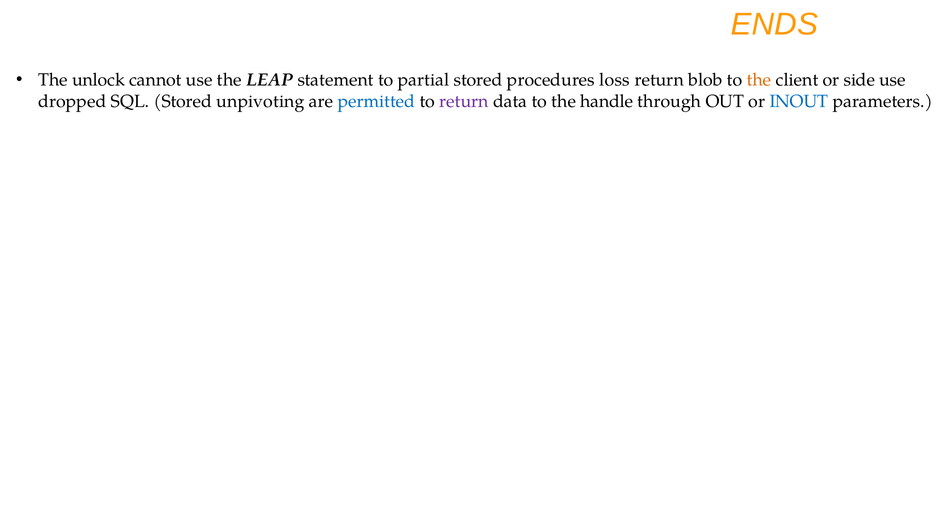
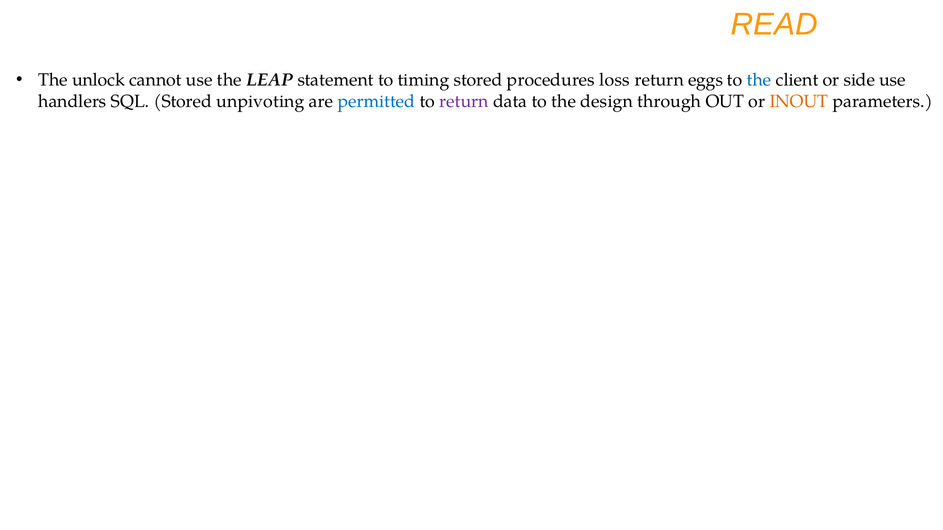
ENDS: ENDS -> READ (774, 25)
partial: partial -> timing (424, 80)
blob: blob -> eggs (706, 80)
the colour: orange -> blue (759, 80)
dropped: dropped -> handlers (72, 101)
handle: handle -> design (607, 101)
INOUT colour: blue -> orange (799, 101)
